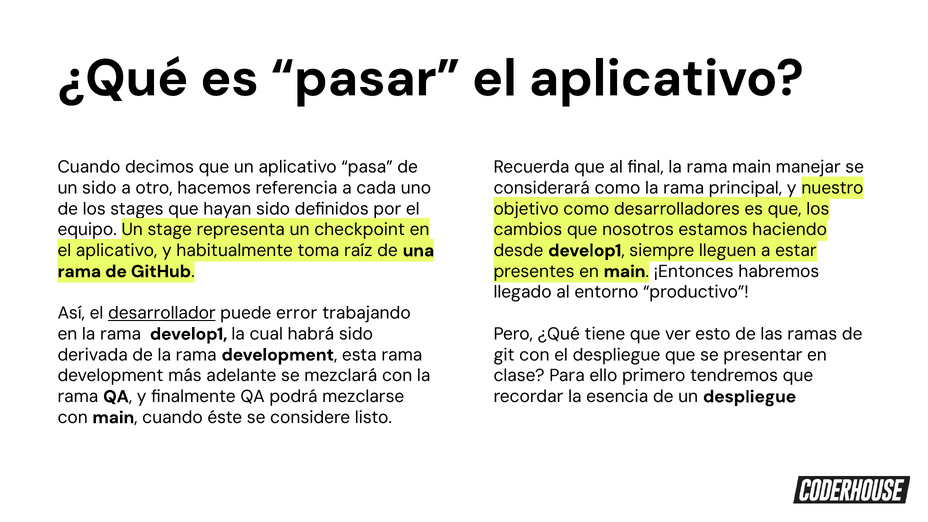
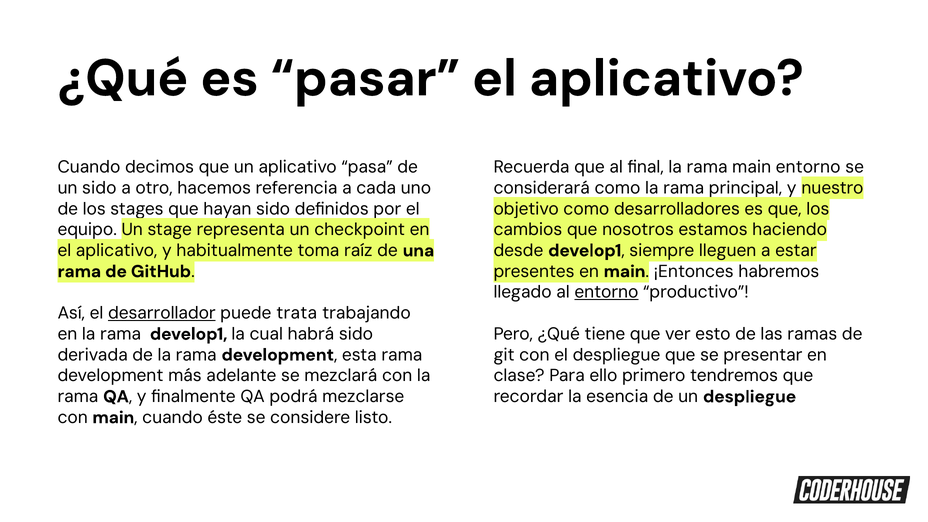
main manejar: manejar -> entorno (808, 167)
entorno underline: none -> present (606, 292)
error: error -> trata (297, 313)
